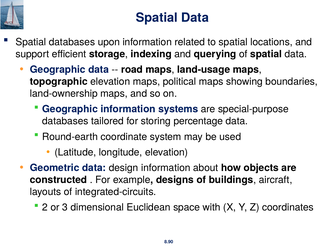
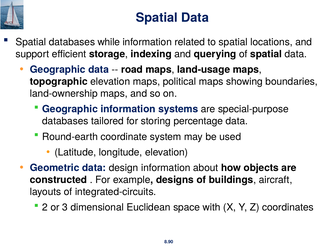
upon: upon -> while (109, 42)
